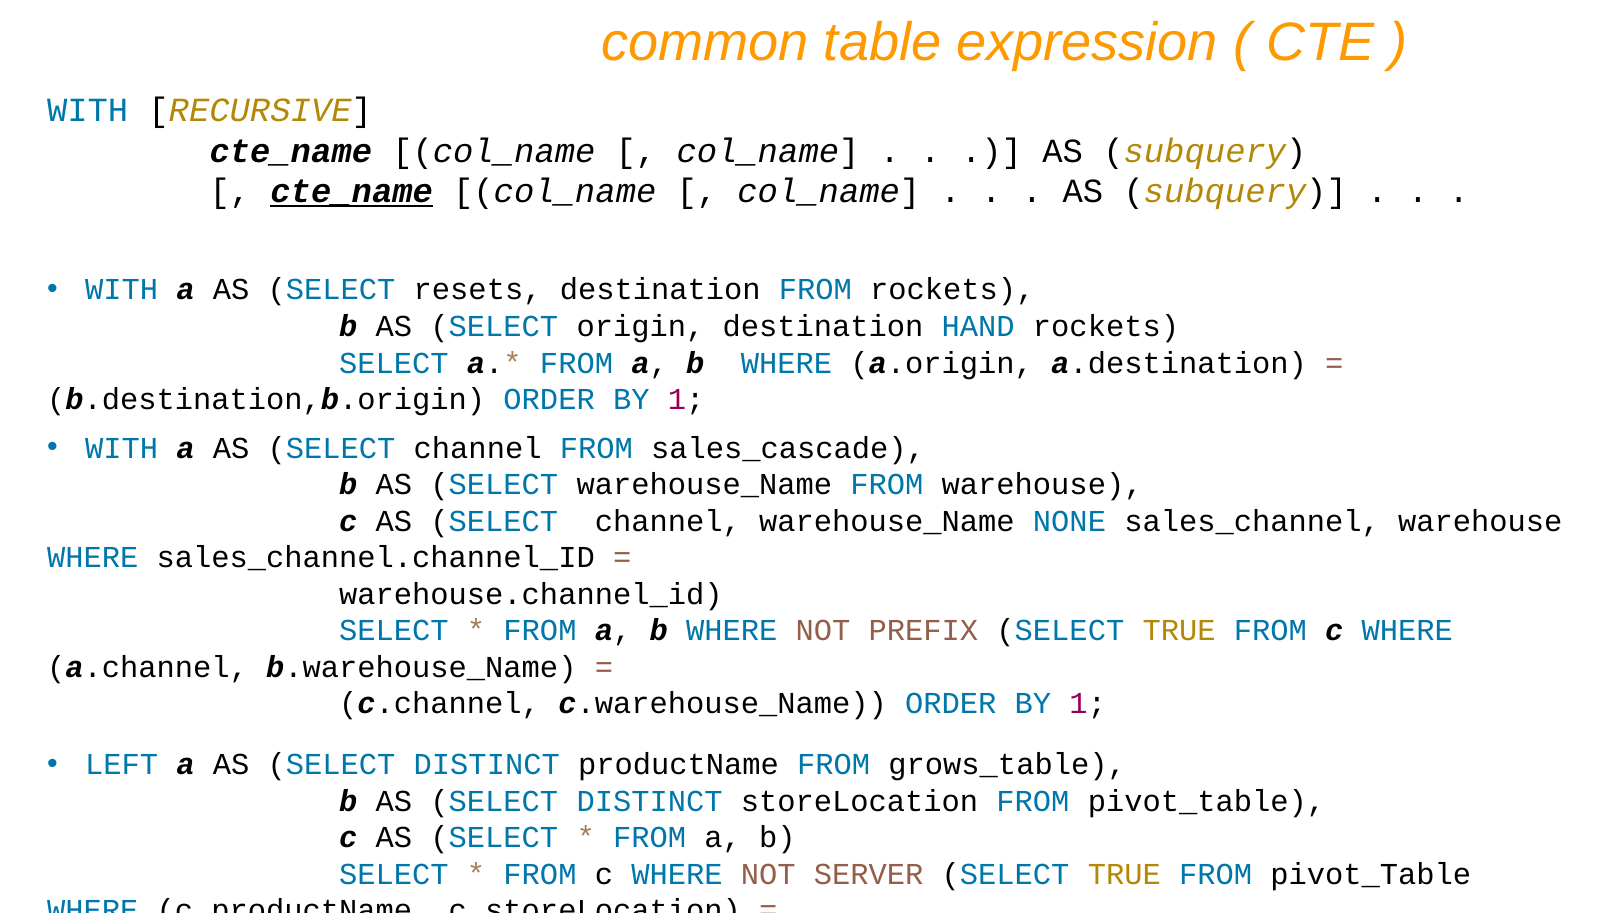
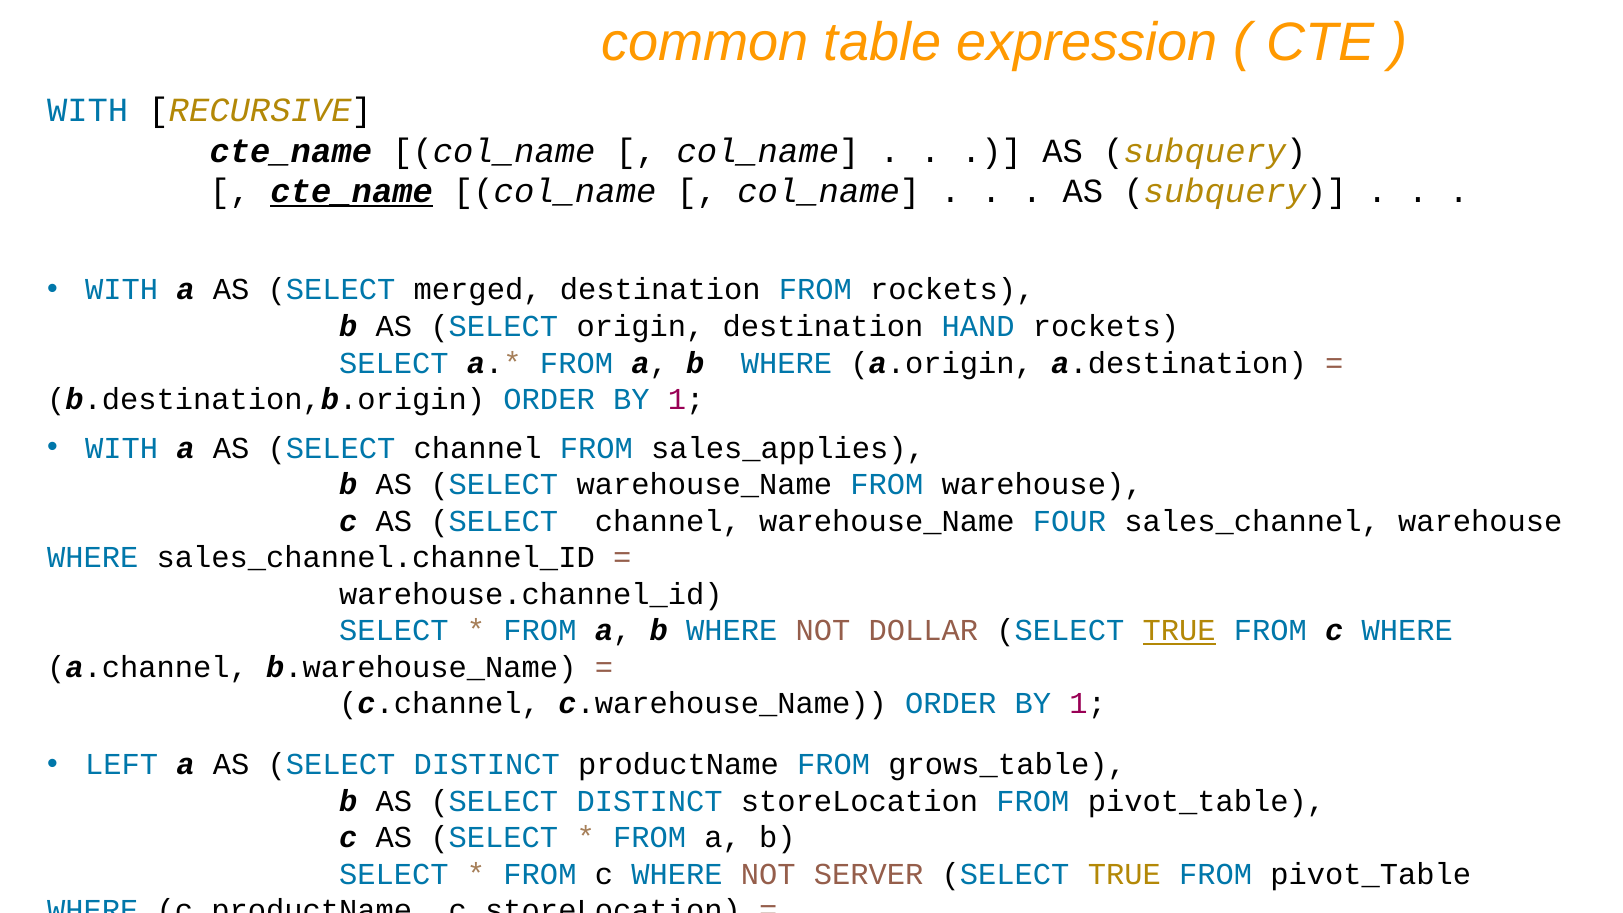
resets: resets -> merged (478, 290)
sales_cascade: sales_cascade -> sales_applies (788, 448)
NONE: NONE -> FOUR (1069, 521)
PREFIX: PREFIX -> DOLLAR (923, 631)
TRUE underline: none -> present (1179, 631)
